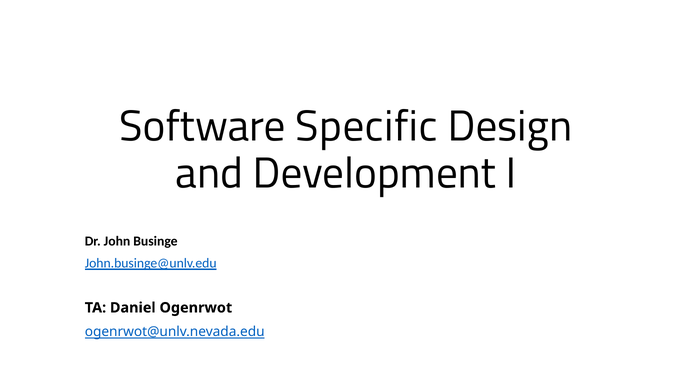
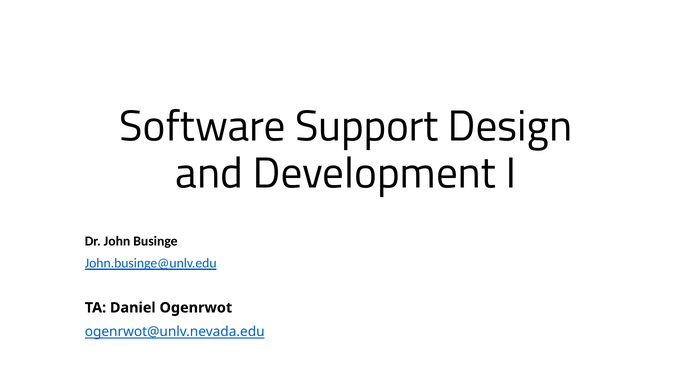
Specific: Specific -> Support (367, 126)
